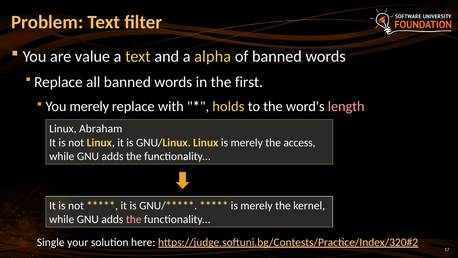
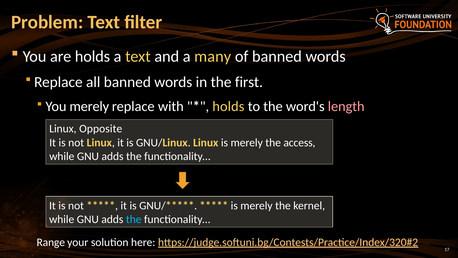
are value: value -> holds (92, 56)
alpha: alpha -> many (213, 56)
Abraham: Abraham -> Opposite (101, 129)
the colour: pink -> light blue (134, 219)
Single: Single -> Range (51, 242)
